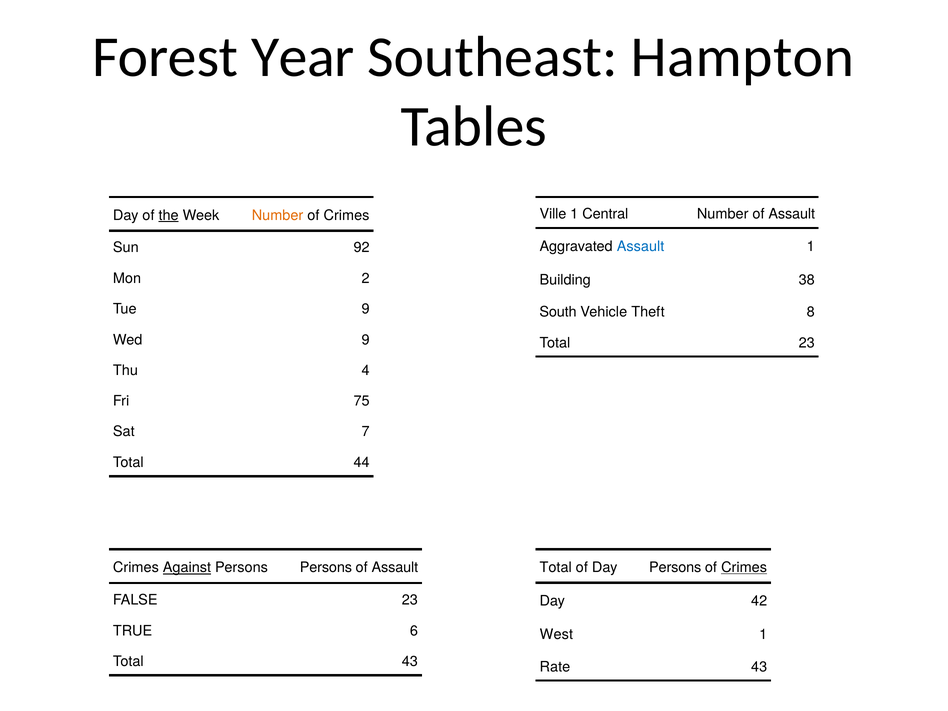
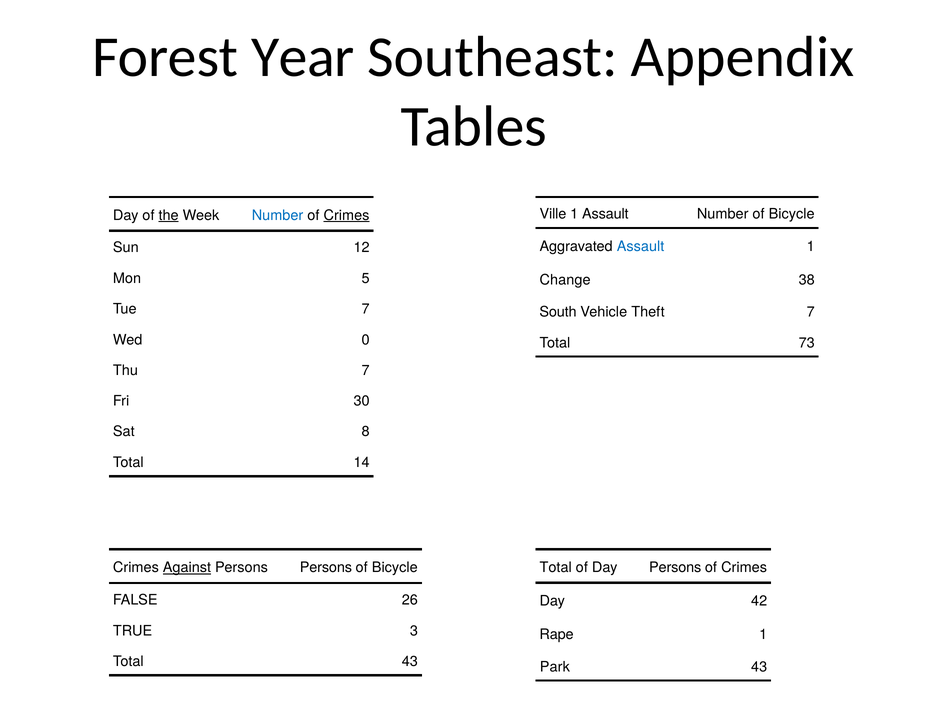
Hampton: Hampton -> Appendix (743, 57)
1 Central: Central -> Assault (605, 214)
Number of Assault: Assault -> Bicycle (792, 214)
Number colour: orange -> blue (278, 215)
Crimes underline: none -> present (346, 215)
92: 92 -> 12 (362, 248)
2: 2 -> 5 (366, 279)
Building: Building -> Change (565, 280)
Tue 9: 9 -> 7 (366, 309)
Theft 8: 8 -> 7 (811, 312)
Wed 9: 9 -> 0 (366, 340)
Total 23: 23 -> 73 (807, 343)
Thu 4: 4 -> 7 (366, 371)
75: 75 -> 30 (362, 401)
7: 7 -> 8 (366, 432)
44: 44 -> 14 (362, 463)
Crimes underline: present -> none (744, 568)
Assault: Assault -> Bicycle (395, 568)
FALSE 23: 23 -> 26 (410, 600)
6: 6 -> 3 (414, 631)
West: West -> Rape (557, 635)
Rate: Rate -> Park (555, 667)
